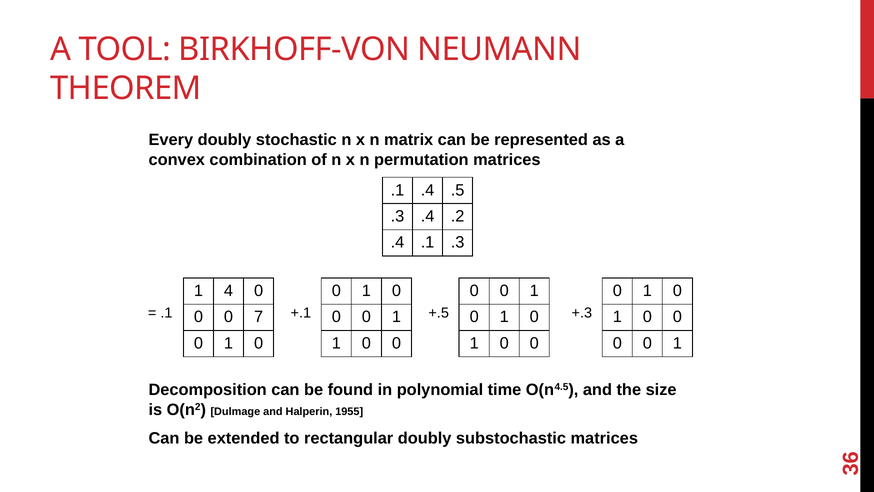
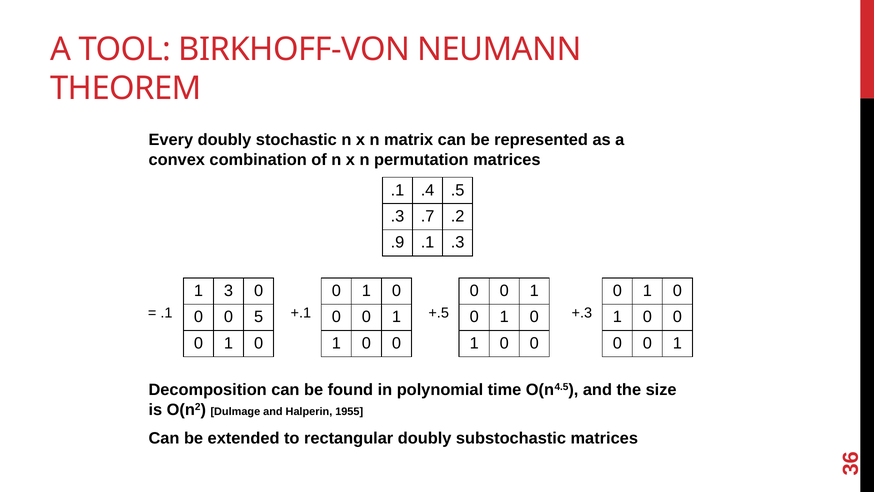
.3 .4: .4 -> .7 (428, 216)
.4: .4 -> .9 (398, 242)
1 4: 4 -> 3 (229, 290)
7: 7 -> 5 (259, 317)
